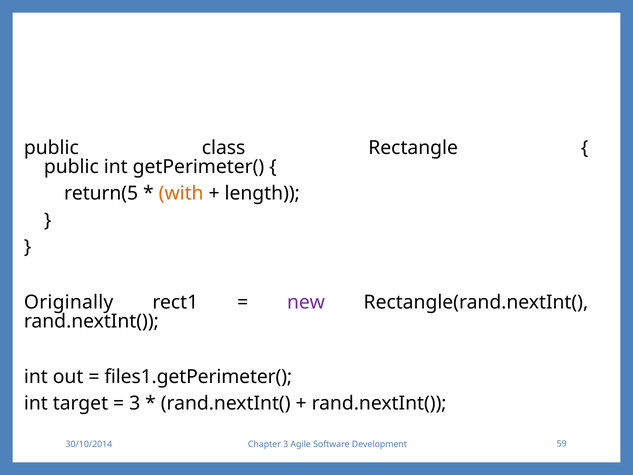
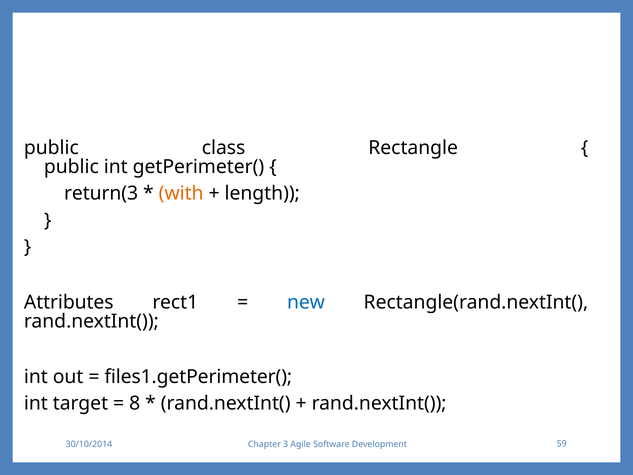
return(5: return(5 -> return(3 (101, 193)
Originally: Originally -> Attributes (69, 302)
new colour: purple -> blue (306, 302)
3: 3 -> 8 (135, 403)
